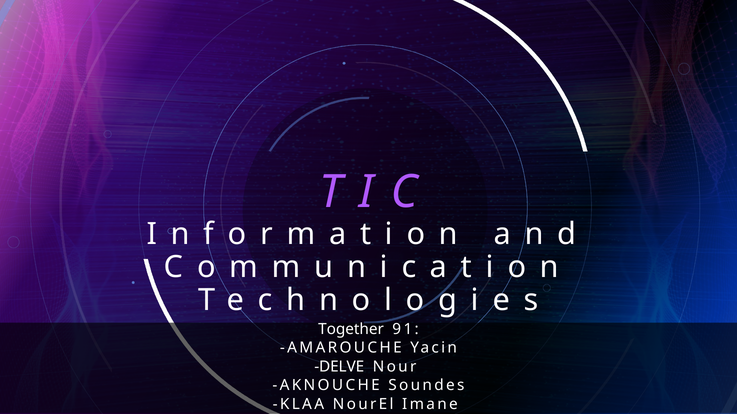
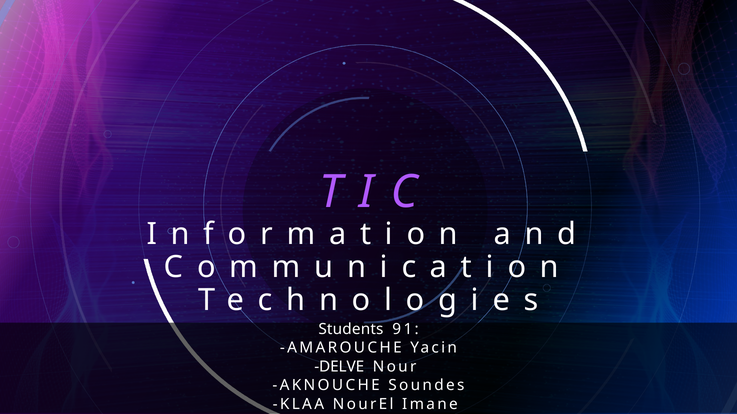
Together: Together -> Students (351, 330)
